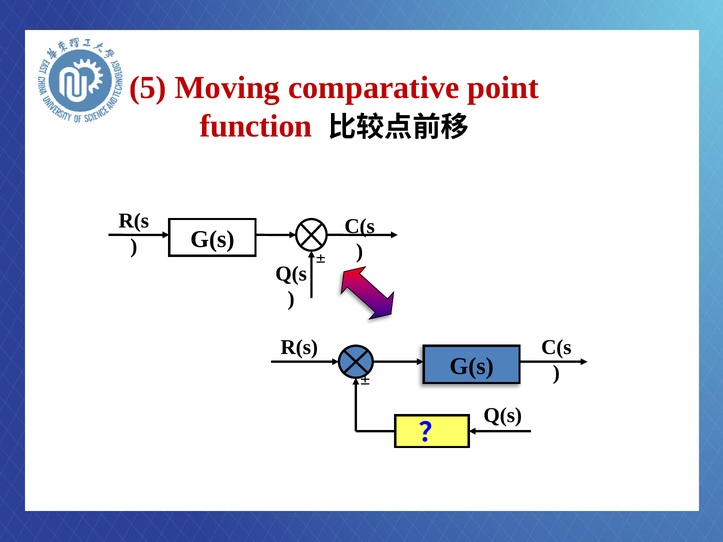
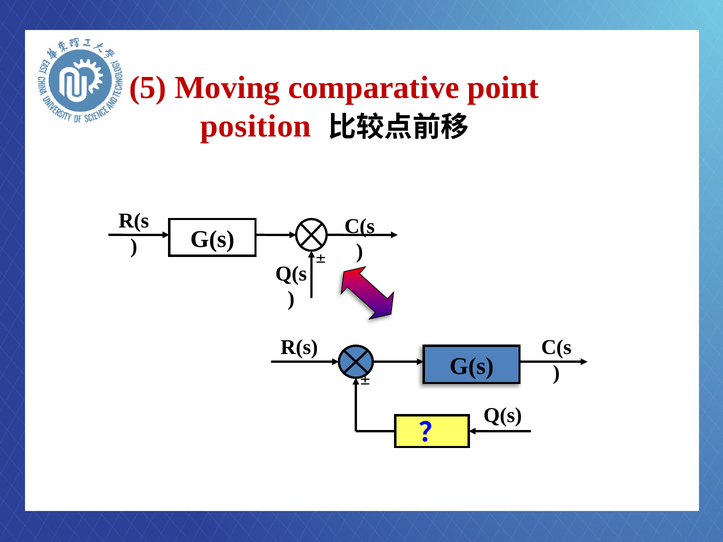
function: function -> position (256, 126)
